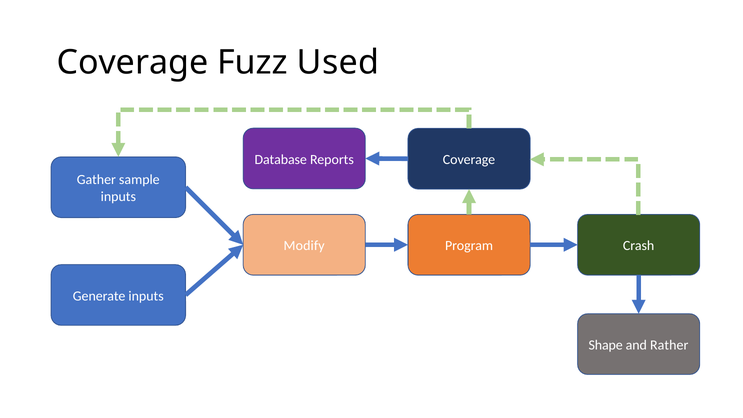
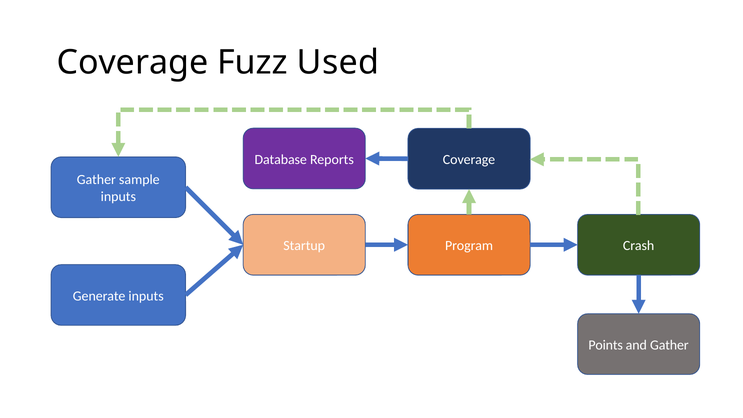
Modify: Modify -> Startup (304, 246)
Shape: Shape -> Points (606, 345)
and Rather: Rather -> Gather (669, 345)
